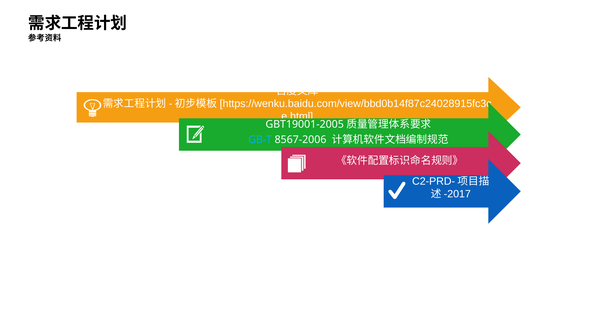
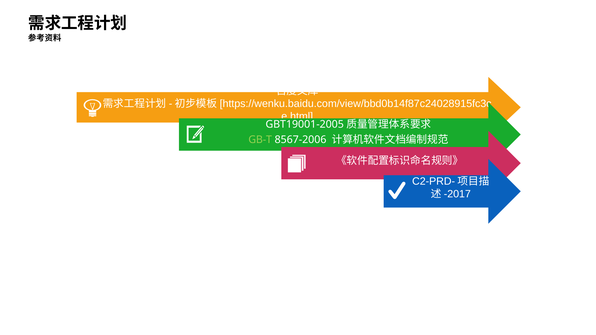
GB-T colour: light blue -> light green (260, 140)
